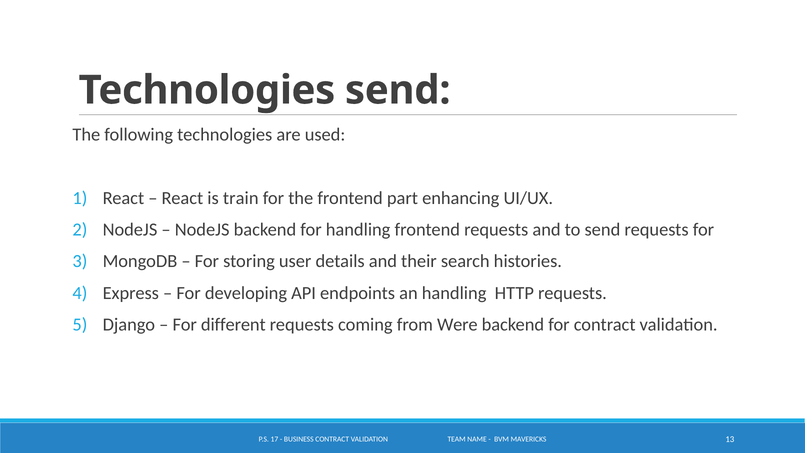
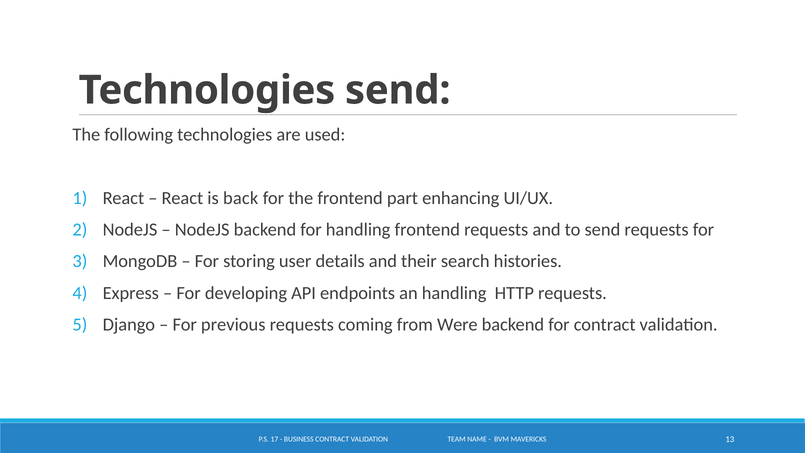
train: train -> back (241, 198)
different: different -> previous (233, 325)
